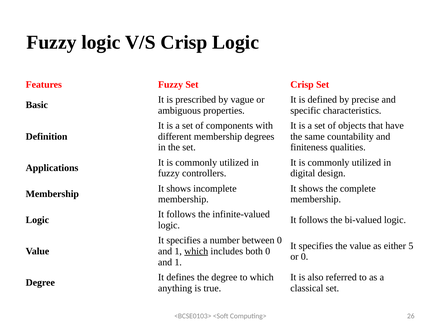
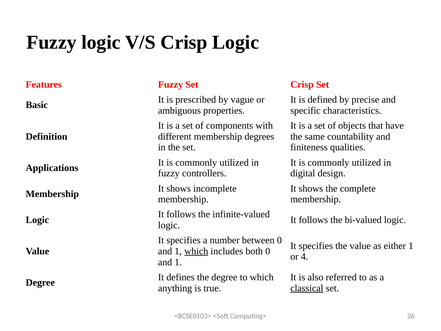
either 5: 5 -> 1 (411, 246)
or 0: 0 -> 4 (305, 257)
classical underline: none -> present (307, 288)
